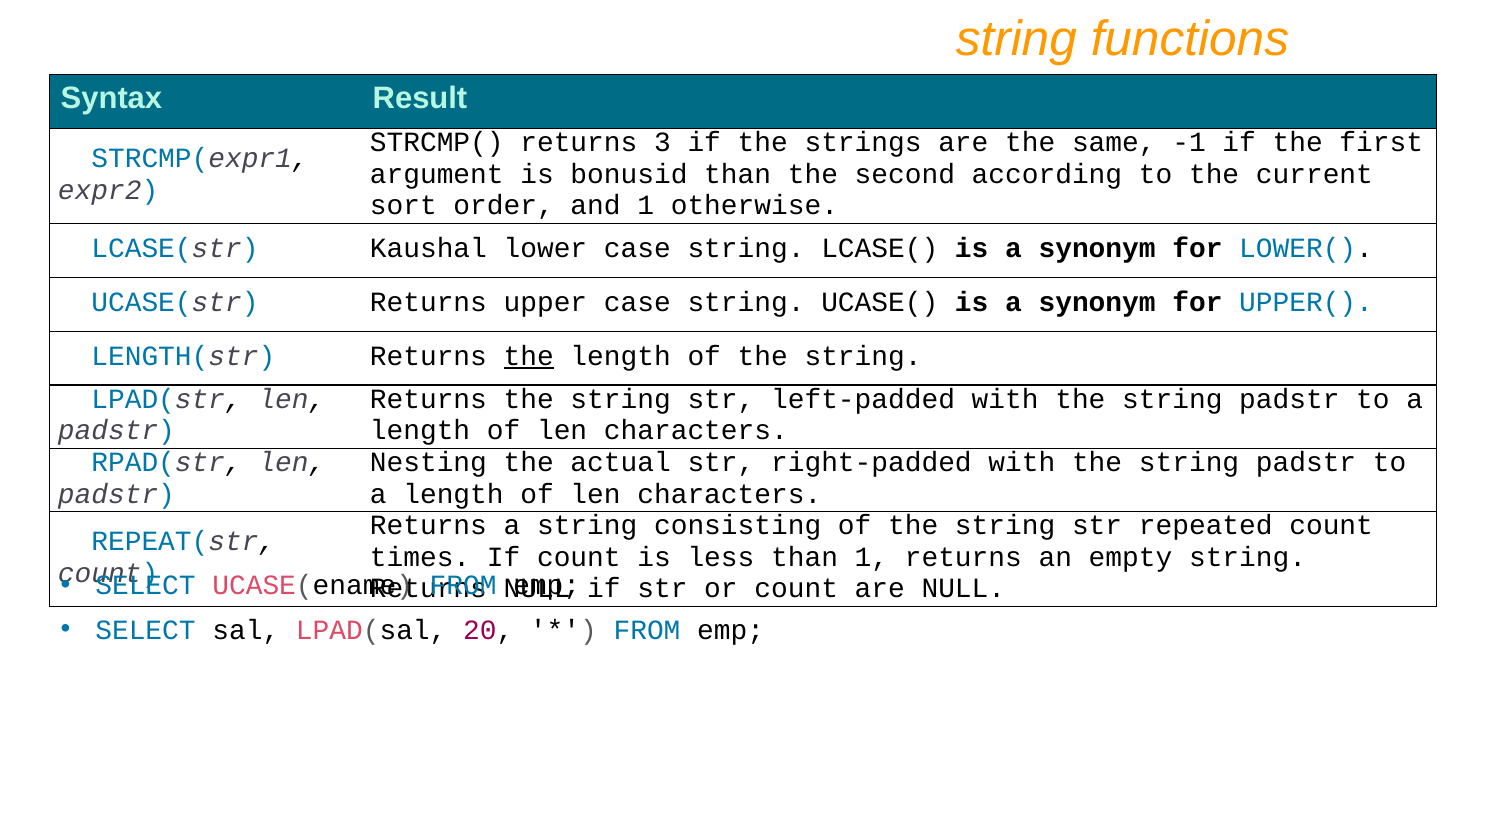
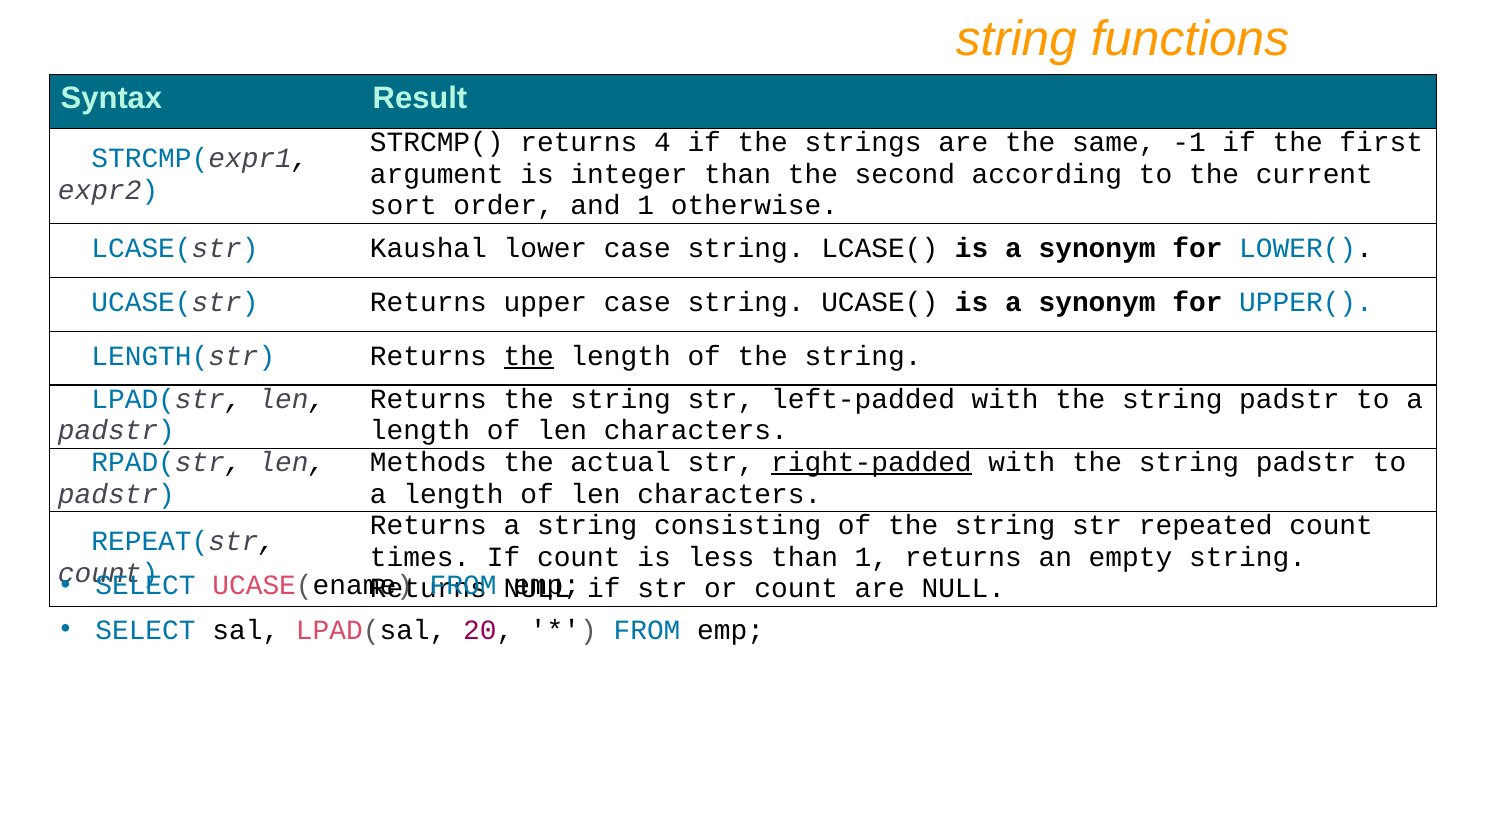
3: 3 -> 4 (662, 142)
bonusid: bonusid -> integer (629, 174)
Nesting: Nesting -> Methods (428, 462)
right-padded underline: none -> present (871, 462)
